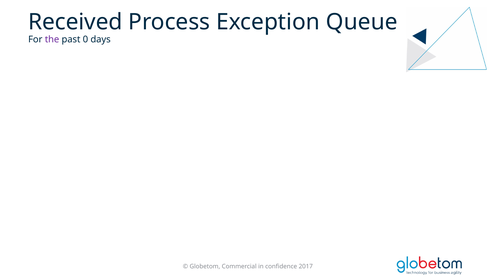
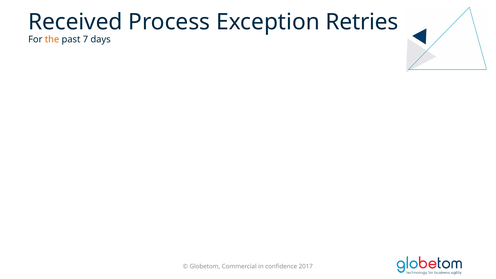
Queue: Queue -> Retries (362, 22)
the colour: purple -> orange (52, 39)
0: 0 -> 7 (85, 39)
